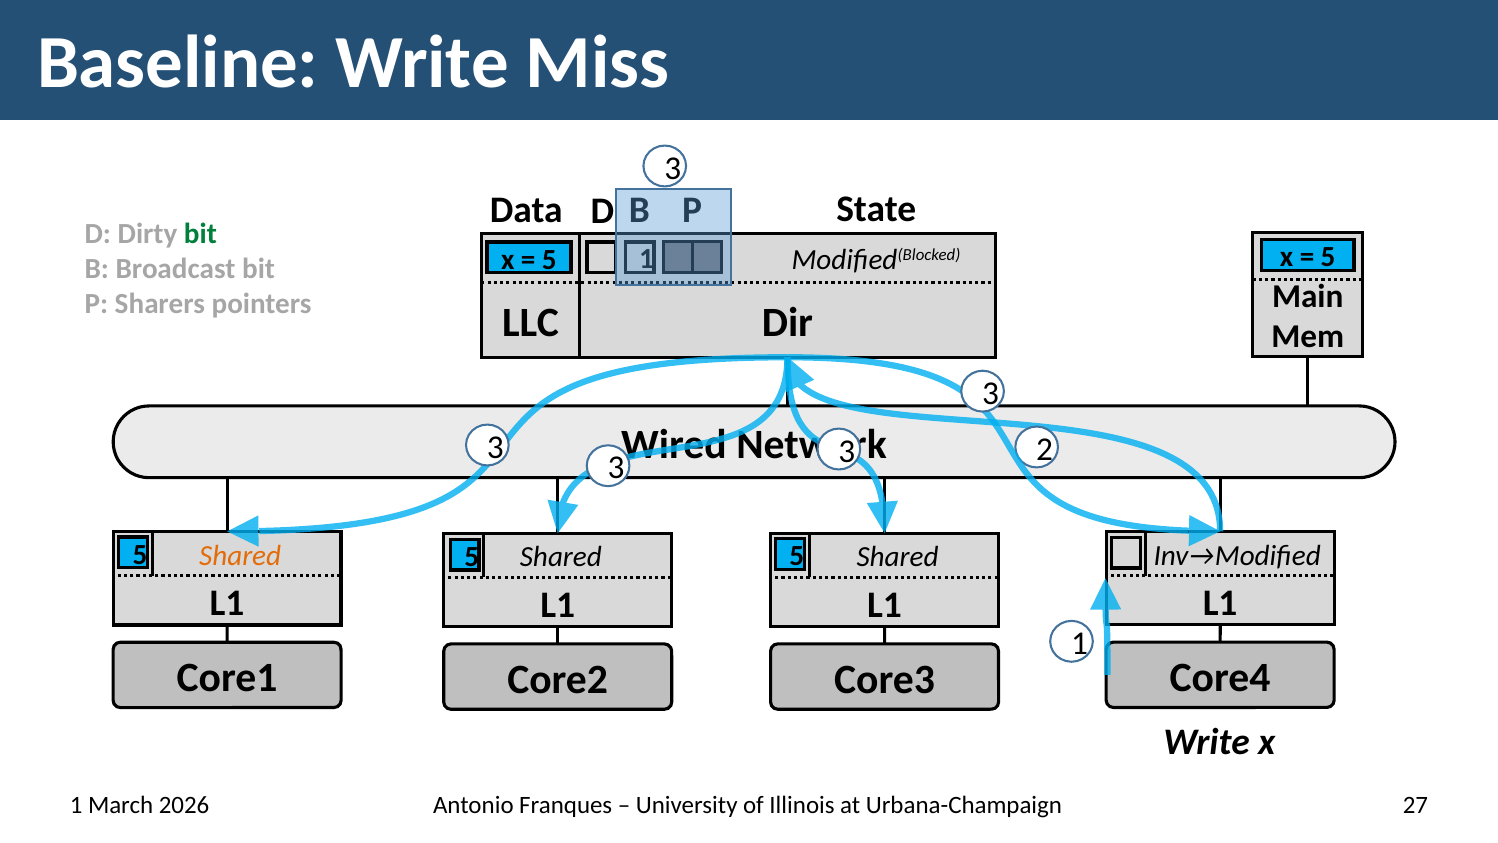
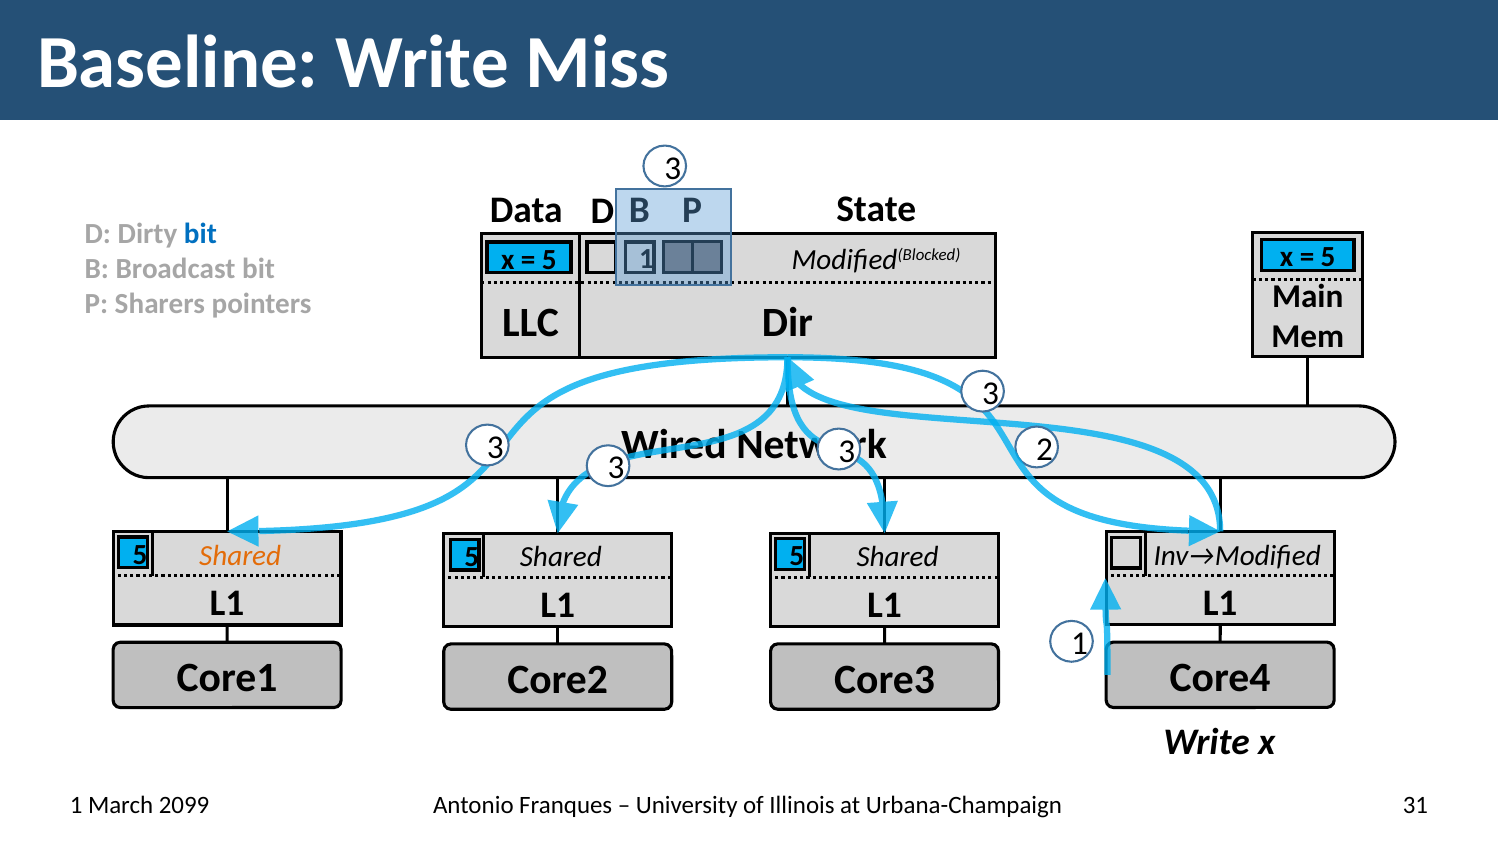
bit colour: green -> blue (200, 233)
2026: 2026 -> 2099 (184, 805)
27: 27 -> 31 (1416, 805)
